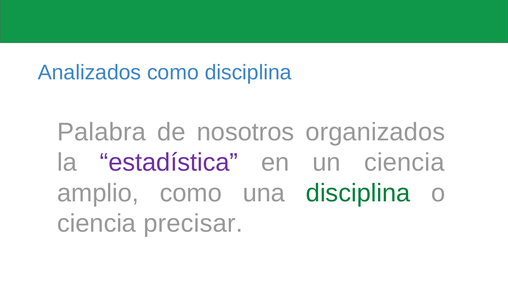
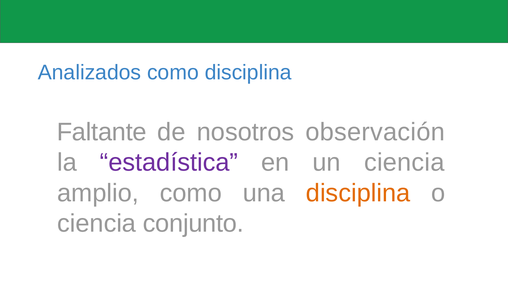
Palabra: Palabra -> Faltante (102, 132)
organizados: organizados -> observación (375, 132)
disciplina colour: green -> orange (358, 193)
precisar: precisar -> conjunto (193, 223)
